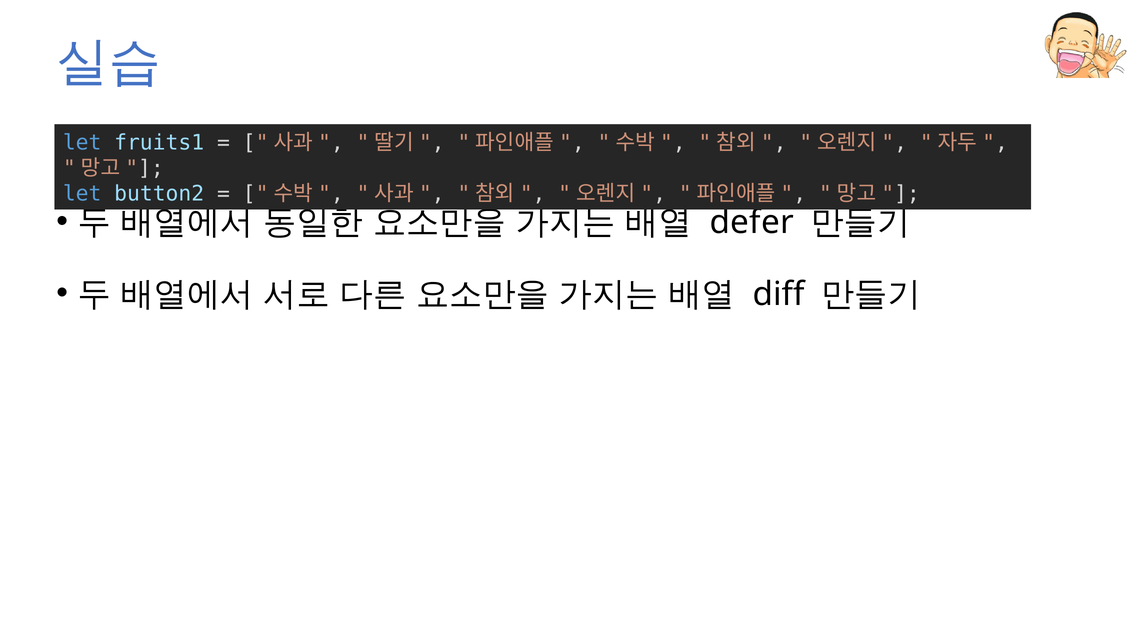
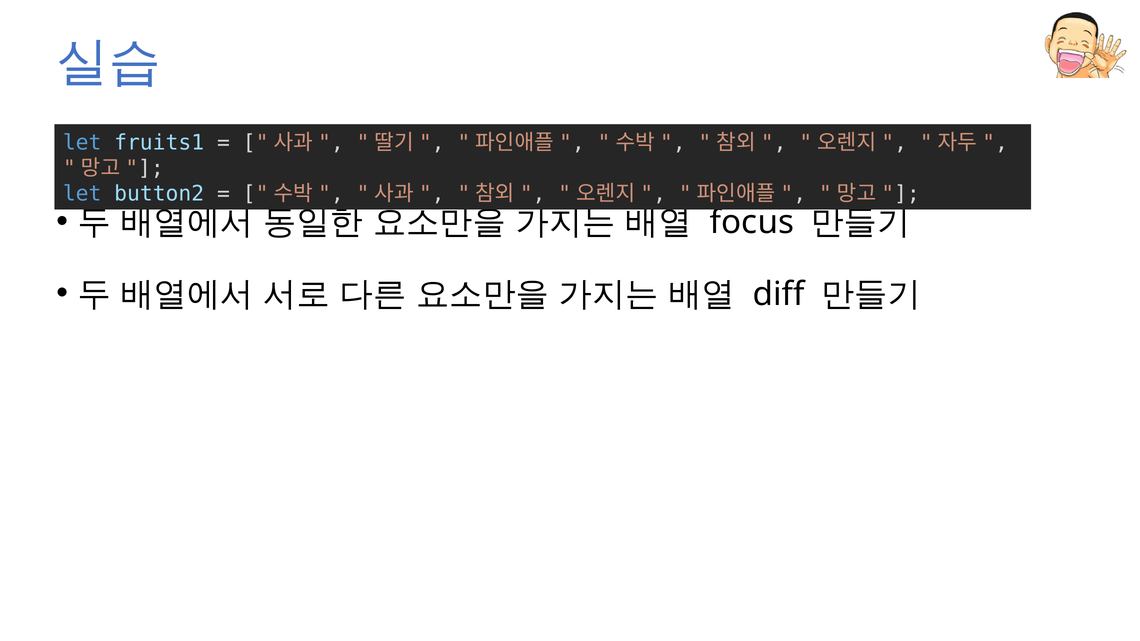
defer: defer -> focus (752, 223)
